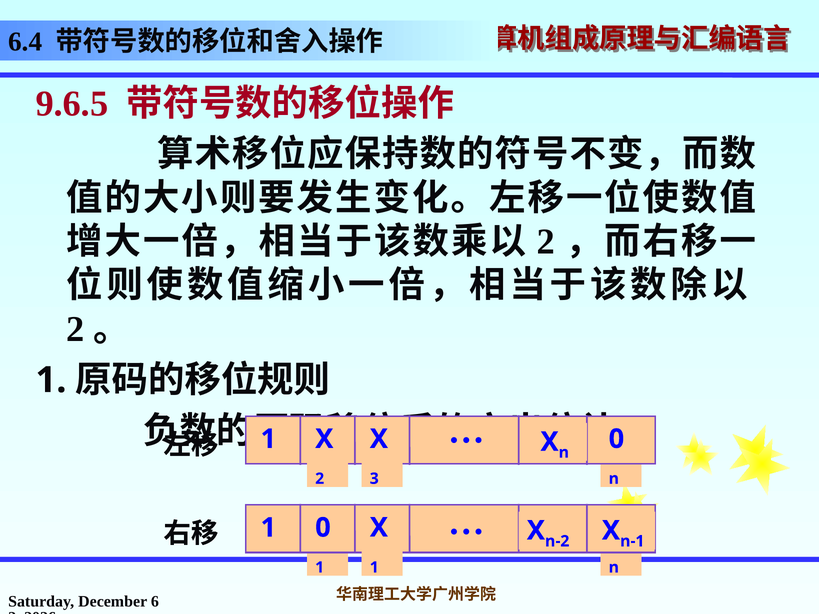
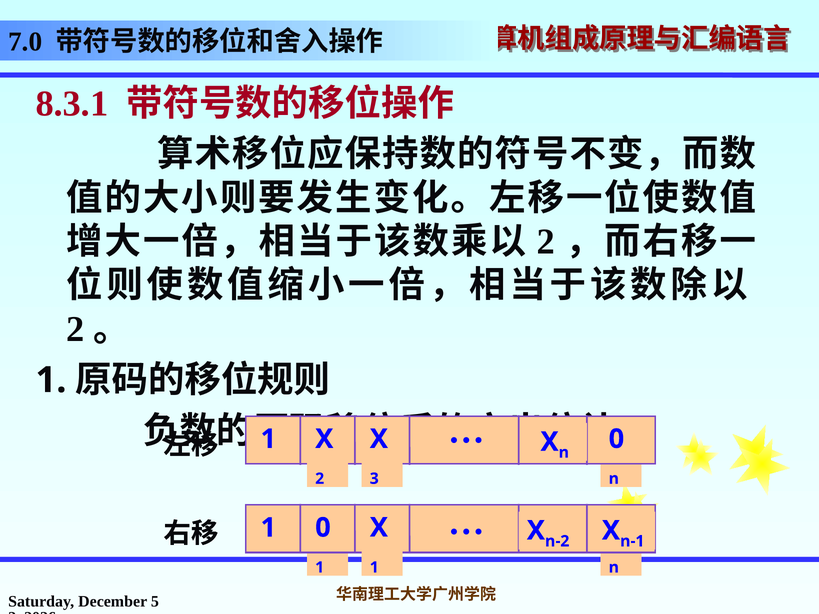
6.4: 6.4 -> 7.0 (25, 42)
9.6.5: 9.6.5 -> 8.3.1 (72, 104)
6: 6 -> 5 (155, 602)
